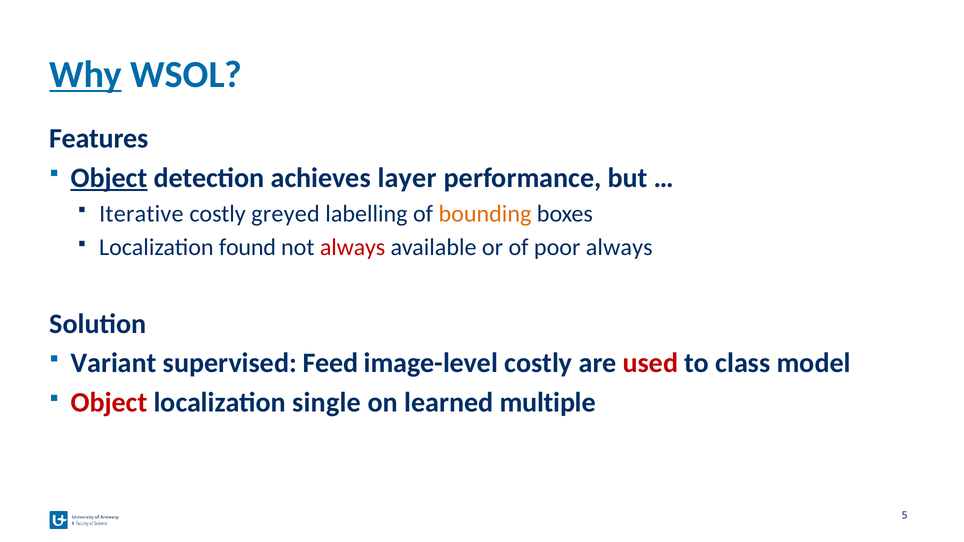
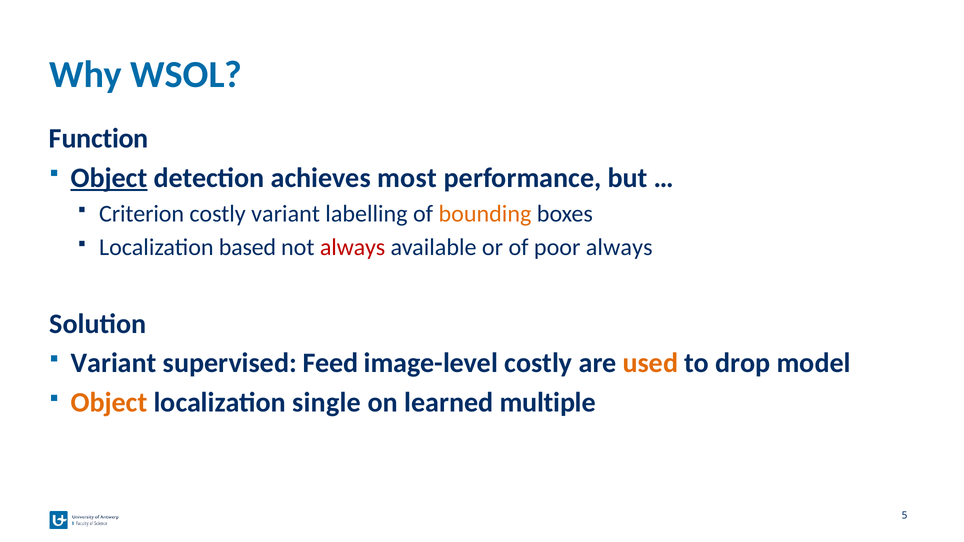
Why underline: present -> none (86, 75)
Features: Features -> Function (99, 139)
layer: layer -> most (407, 178)
Iterative: Iterative -> Criterion (142, 214)
costly greyed: greyed -> variant (286, 214)
found: found -> based (247, 248)
used colour: red -> orange (650, 363)
class: class -> drop (743, 363)
Object colour: red -> orange (109, 403)
